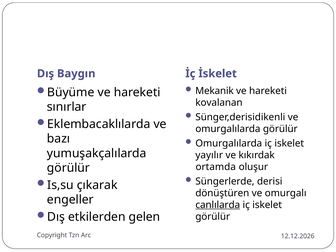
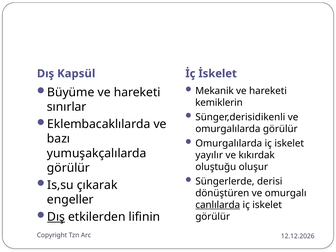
Baygın: Baygın -> Kapsül (76, 74)
kovalanan: kovalanan -> kemiklerin (219, 103)
ortamda: ortamda -> oluştuğu (216, 167)
Dış underline: none -> present (56, 217)
gelen: gelen -> lifinin (144, 217)
